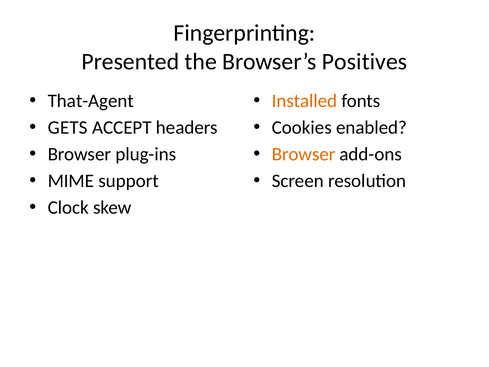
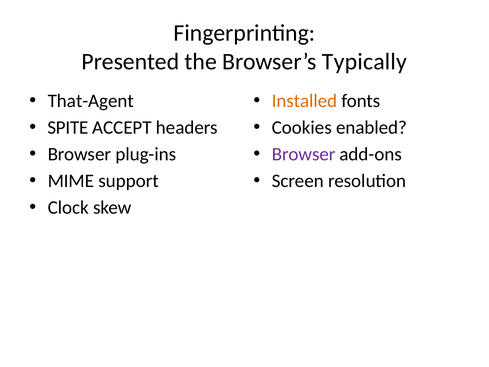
Positives: Positives -> Typically (364, 62)
GETS: GETS -> SPITE (68, 127)
Browser colour: orange -> purple (304, 154)
